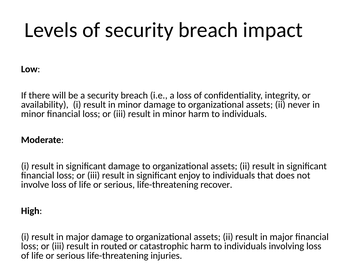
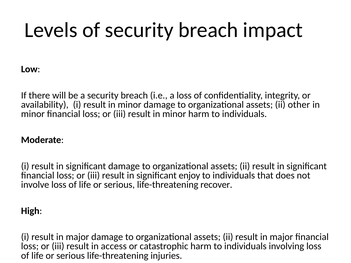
never: never -> other (299, 105)
routed: routed -> access (114, 246)
